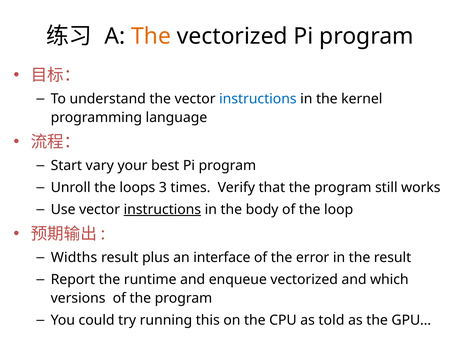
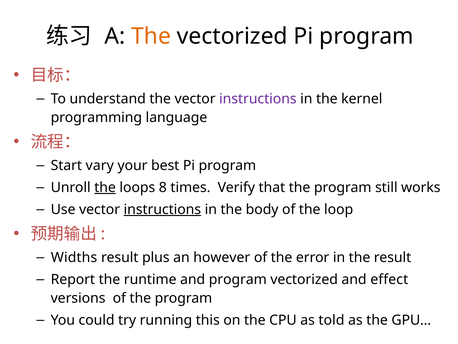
instructions colour: blue -> purple (258, 99)
the underline: none -> present (105, 187)
3: 3 -> 8 (163, 187)
interface: interface -> however (222, 257)
and enqueue: enqueue -> program (238, 279)
which: which -> effect (389, 279)
